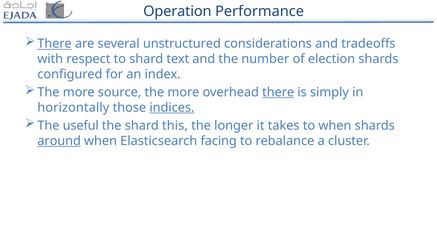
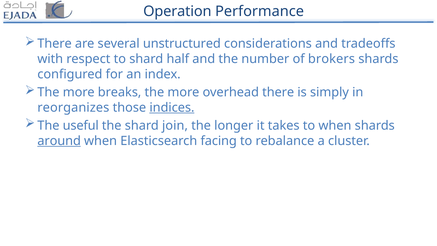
There underline: present -> none (55, 44)
text: text -> half (178, 59)
election: election -> brokers (331, 59)
source: source -> breaks (120, 92)
there underline: present -> none (278, 92)
horizontally: horizontally -> reorganizes (73, 108)
this: this -> join (175, 125)
